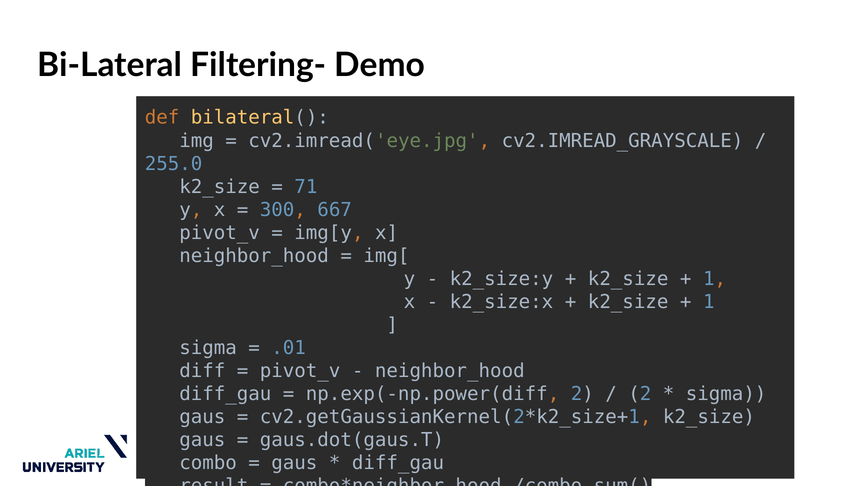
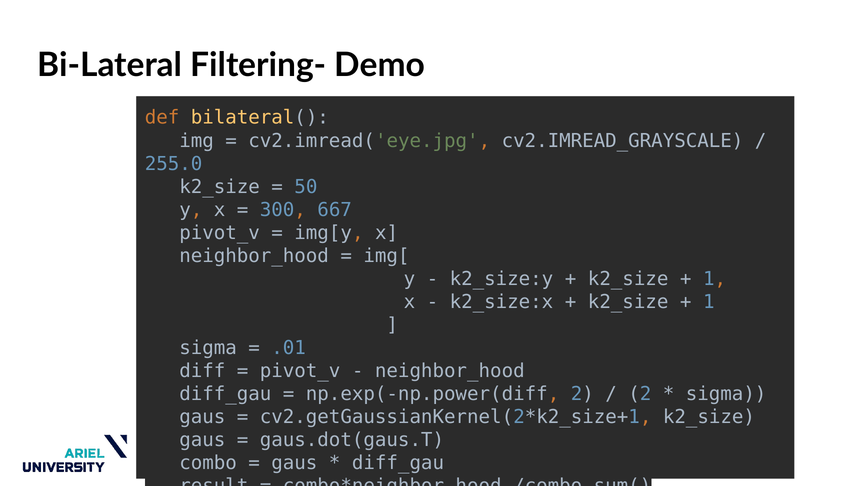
71: 71 -> 50 (306, 187)
